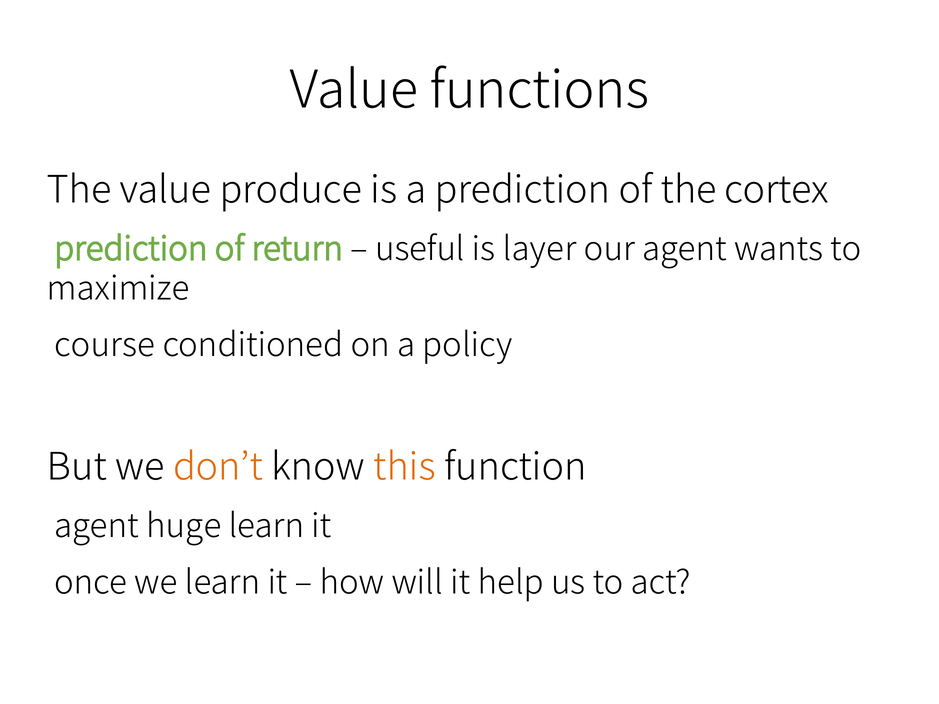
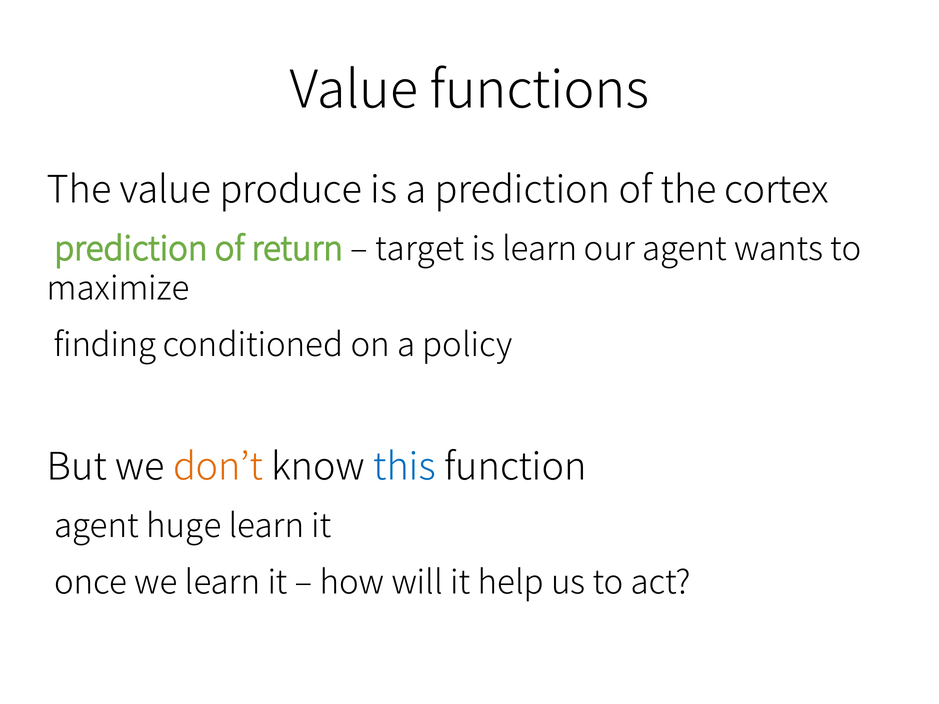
useful: useful -> target (420, 249)
is layer: layer -> learn (540, 249)
course: course -> finding (105, 345)
this colour: orange -> blue (404, 467)
